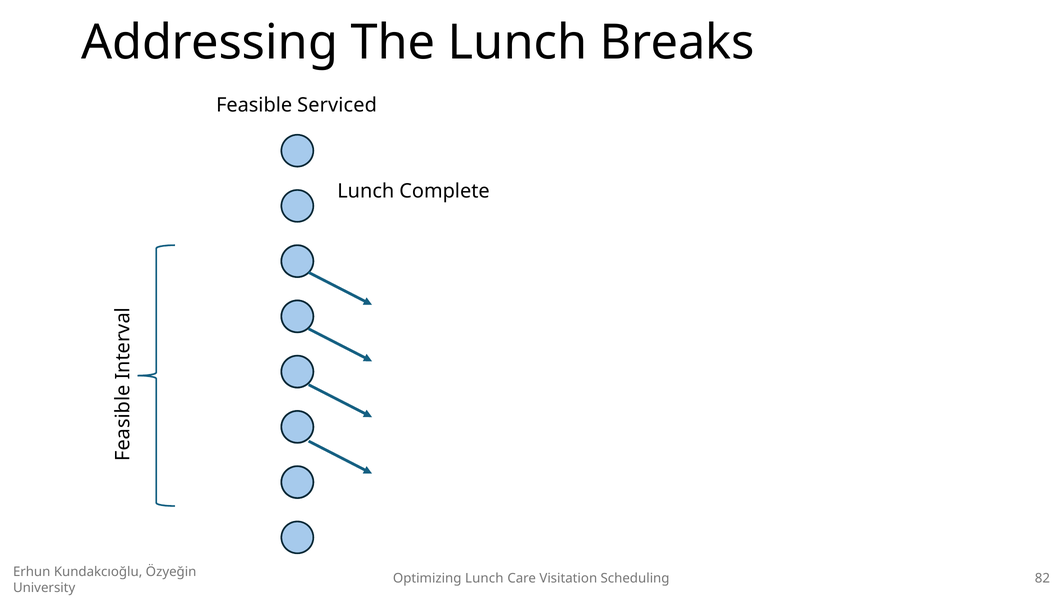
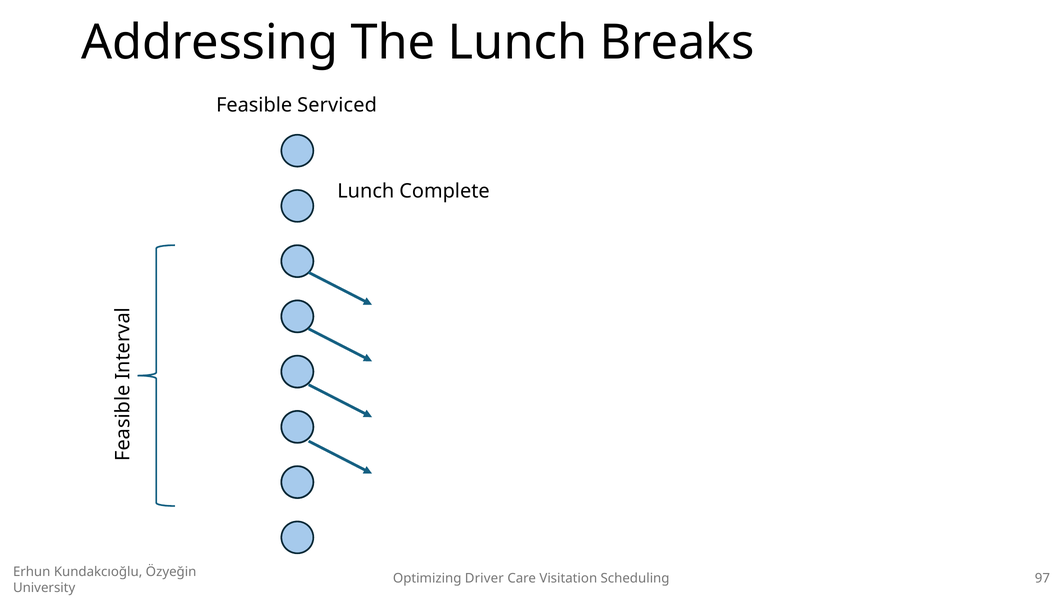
Optimizing Lunch: Lunch -> Driver (484, 579)
82: 82 -> 97 (1042, 579)
